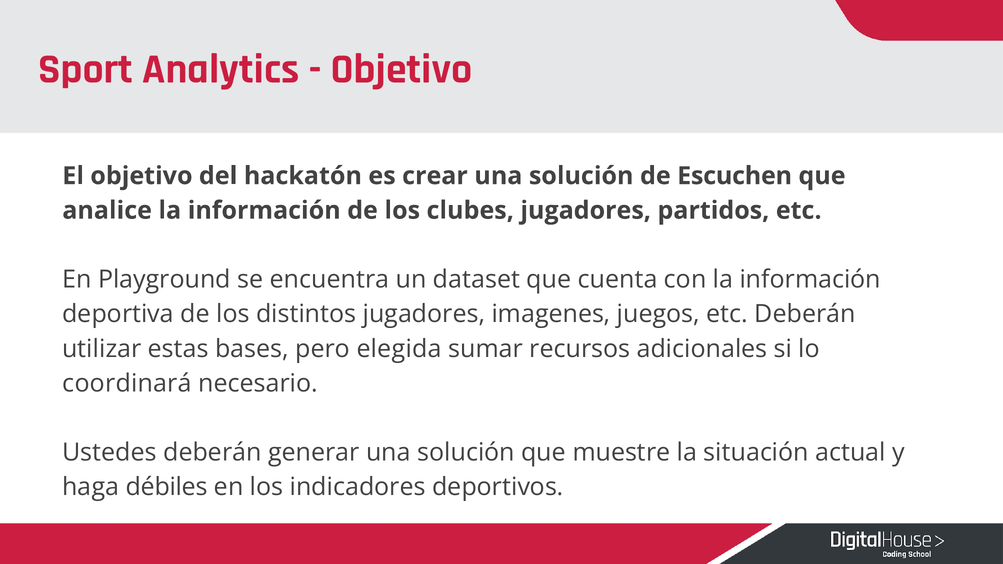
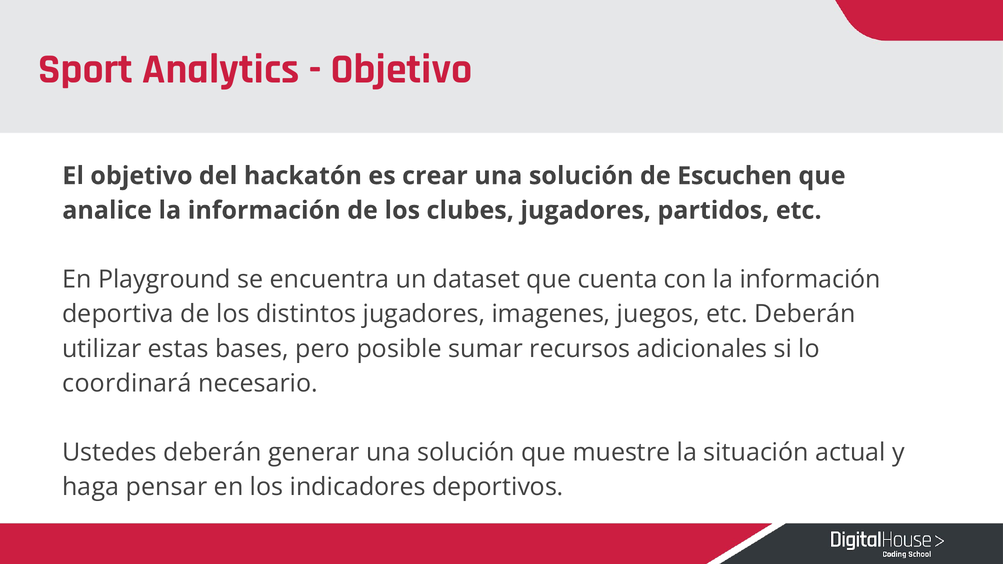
elegida: elegida -> posible (399, 349)
débiles: débiles -> pensar (166, 487)
